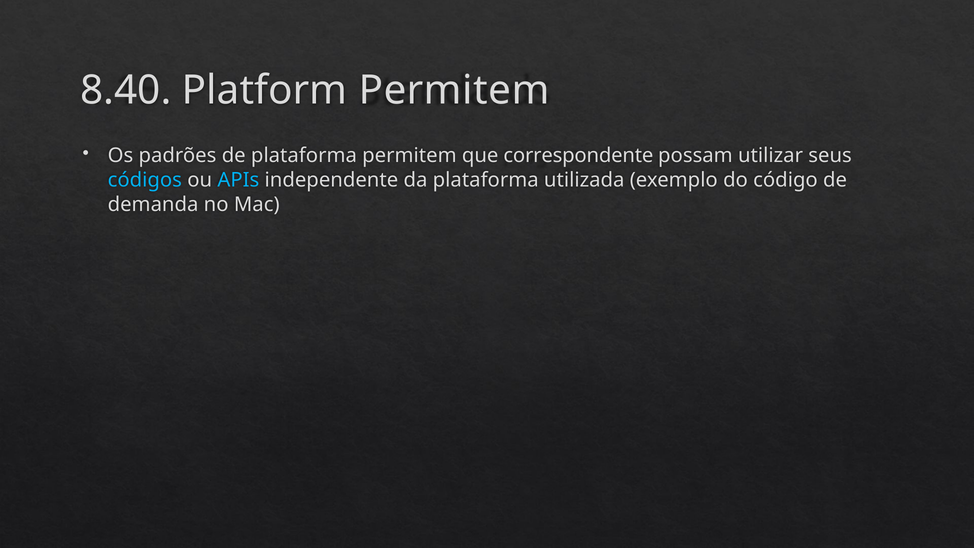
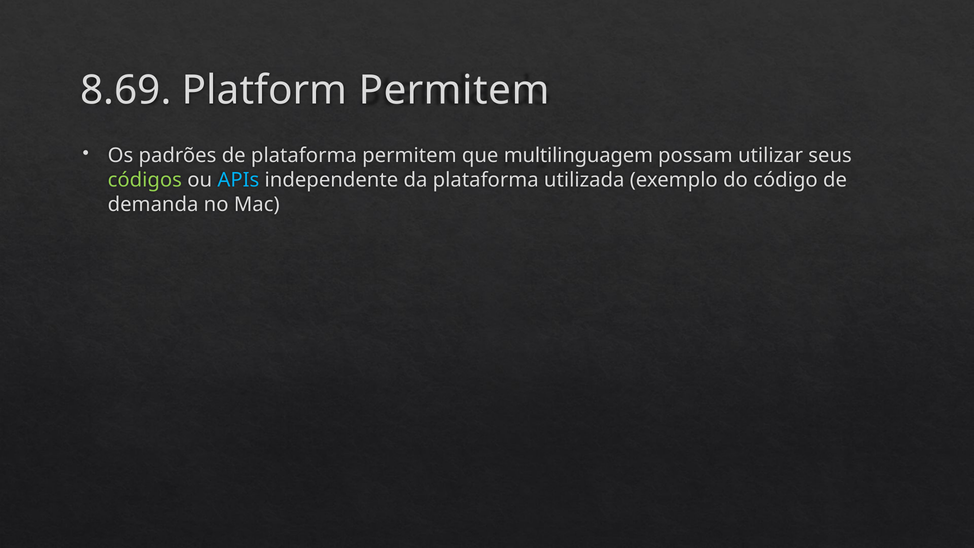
8.40: 8.40 -> 8.69 (126, 90)
correspondente: correspondente -> multilinguagem (578, 156)
códigos colour: light blue -> light green (145, 180)
